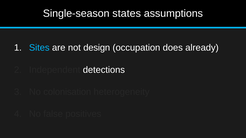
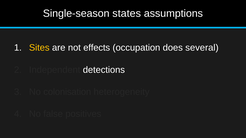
Sites colour: light blue -> yellow (39, 48)
design: design -> effects (97, 48)
already: already -> several (202, 48)
